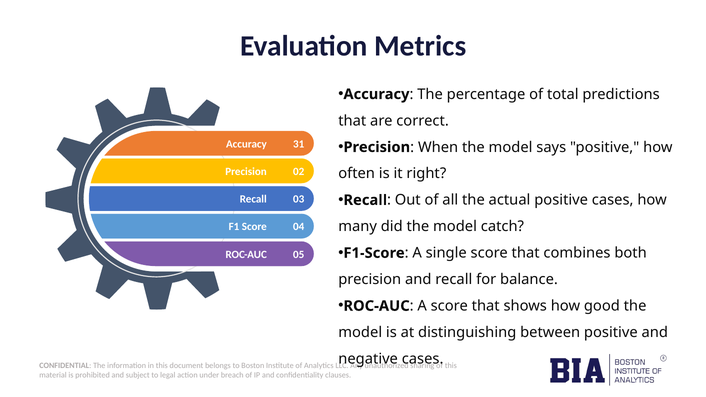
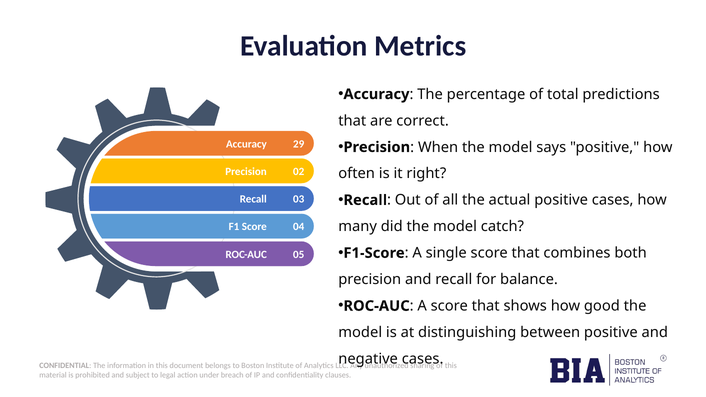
31: 31 -> 29 (299, 144)
